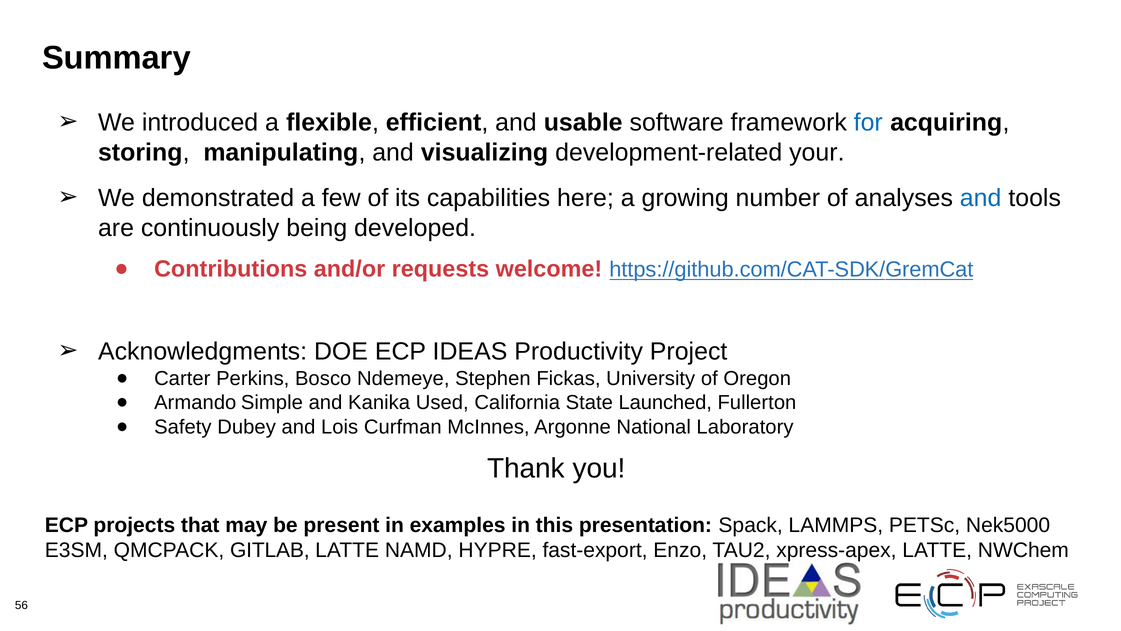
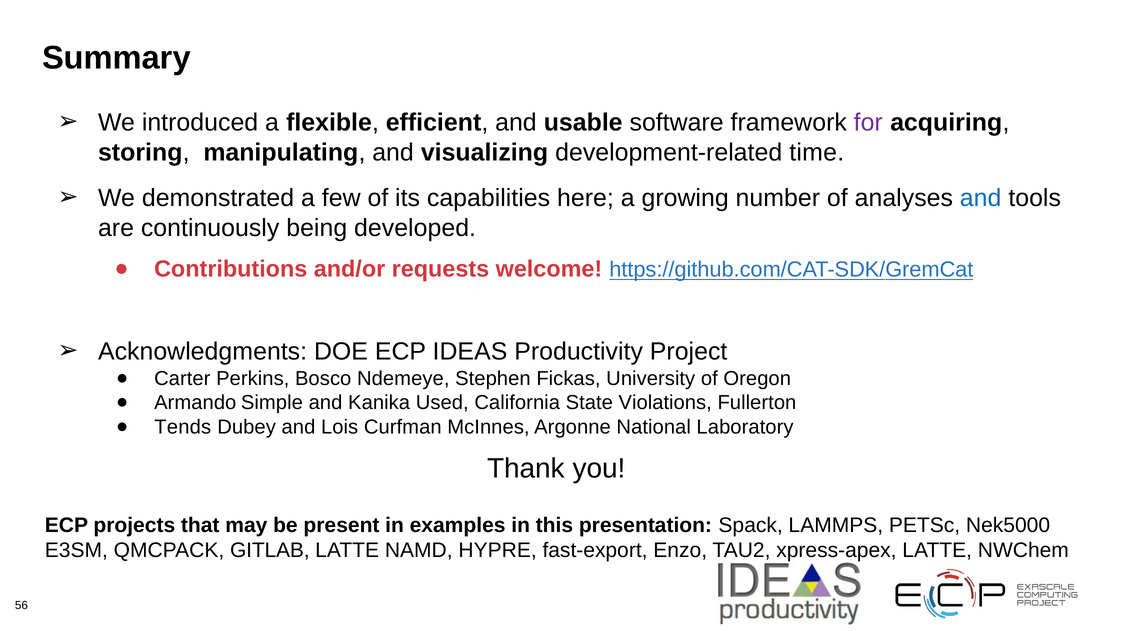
for colour: blue -> purple (868, 122)
your: your -> time (817, 152)
Launched: Launched -> Violations (665, 403)
Safety: Safety -> Tends (183, 427)
